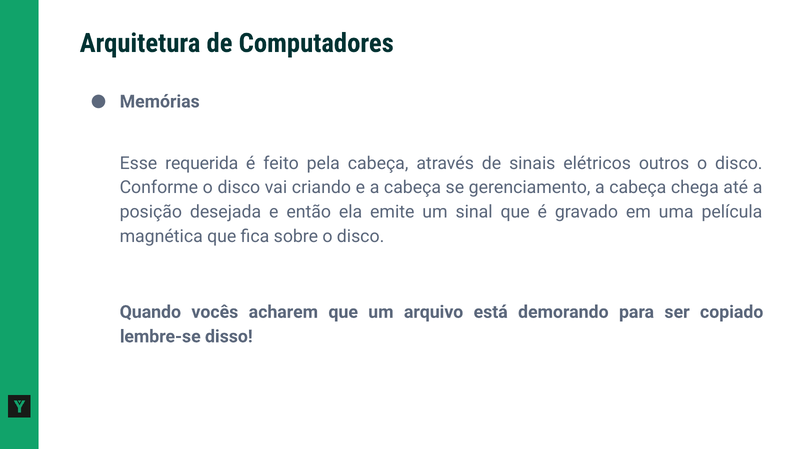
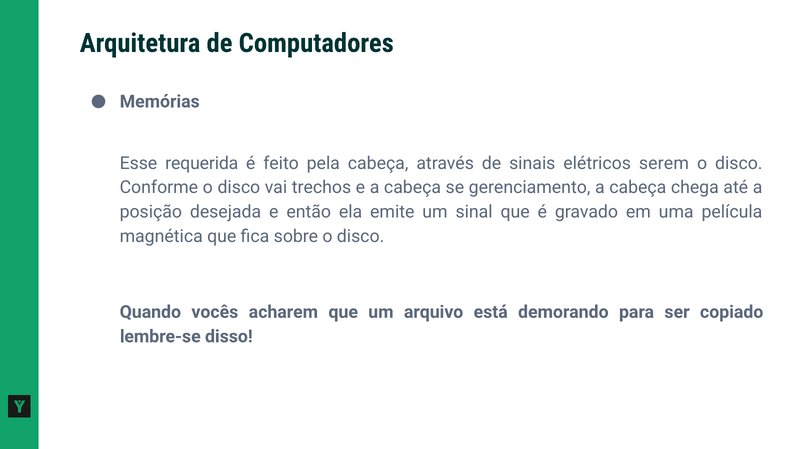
outros: outros -> serem (664, 163)
criando: criando -> trechos (321, 188)
